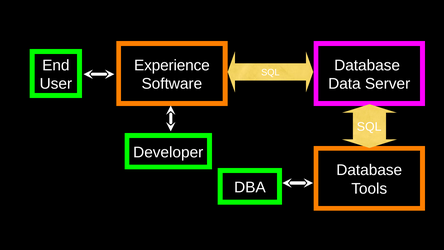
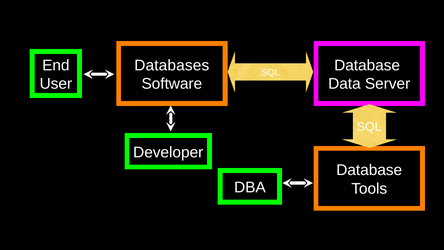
Experience: Experience -> Databases (172, 65)
